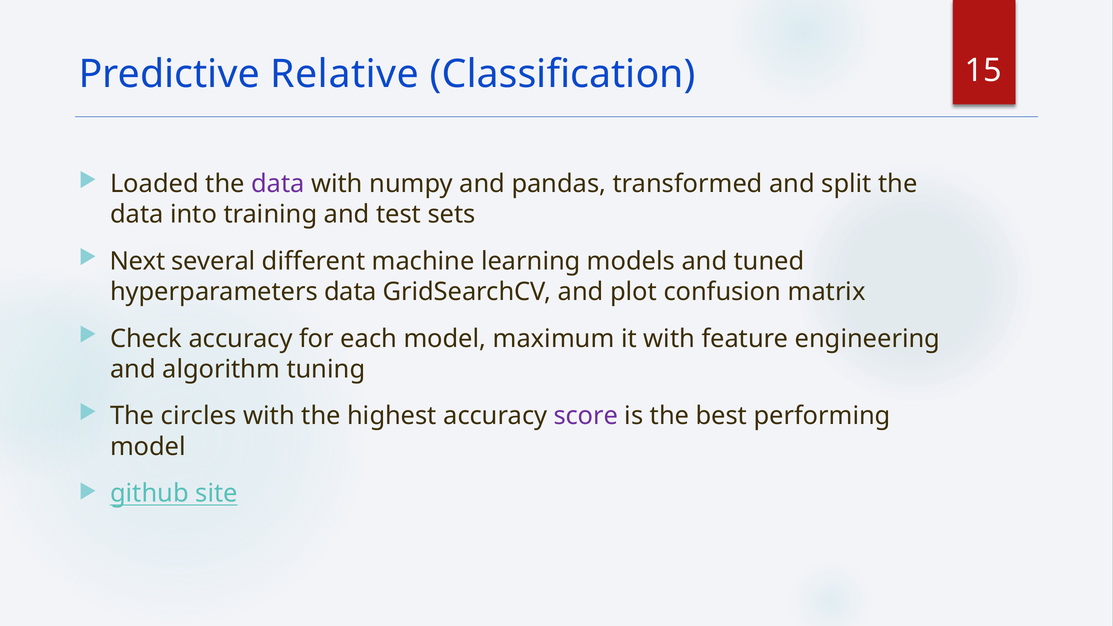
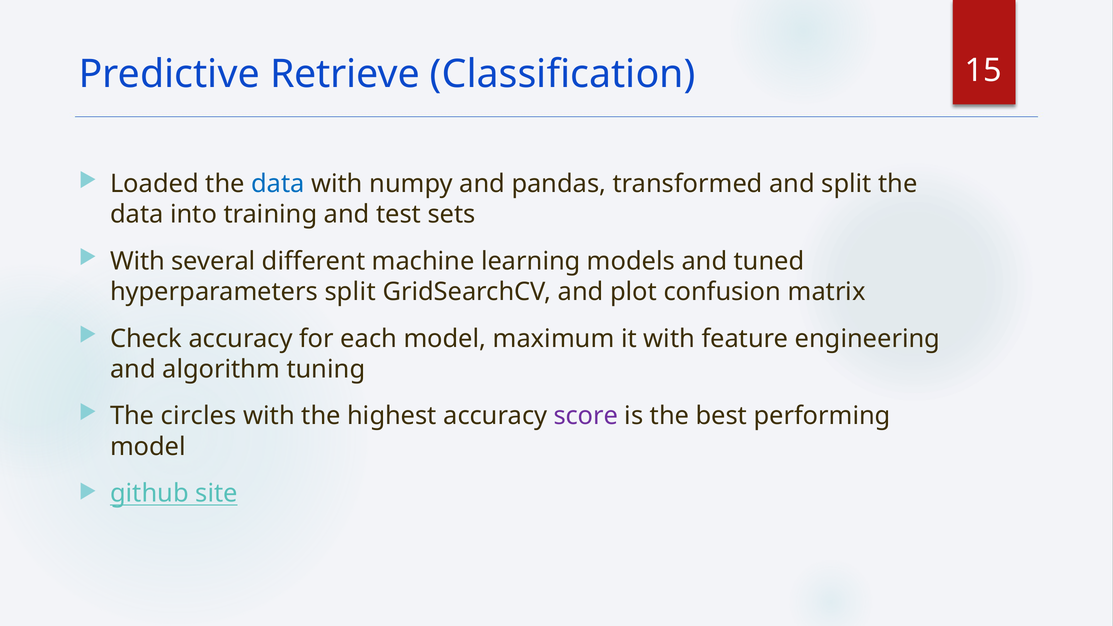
Relative: Relative -> Retrieve (345, 74)
data colour: purple -> blue (278, 184)
Next: Next -> With (138, 261)
hyperparameters data: data -> split (350, 292)
